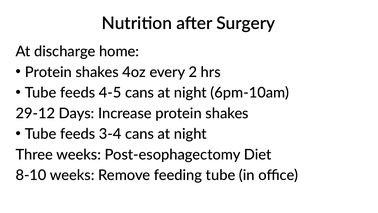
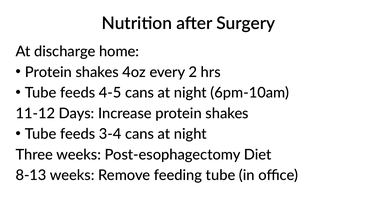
29-12: 29-12 -> 11-12 (35, 113)
8-10: 8-10 -> 8-13 (31, 175)
